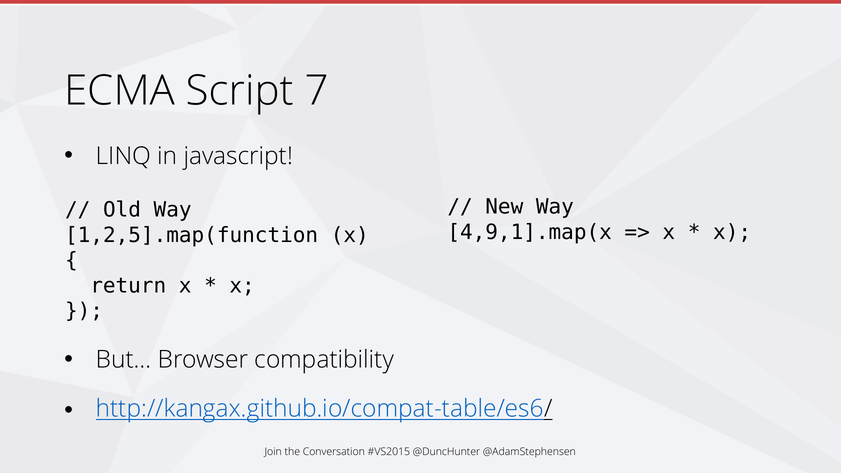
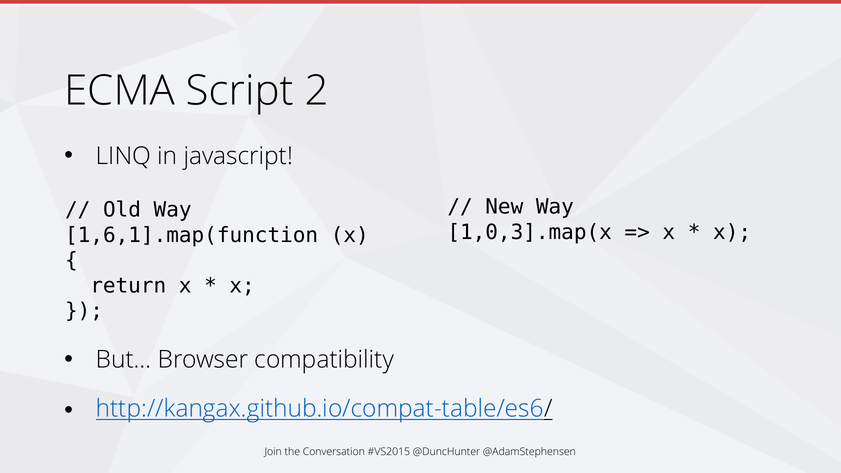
7: 7 -> 2 (317, 91)
4,9,1].map(x: 4,9,1].map(x -> 1,0,3].map(x (530, 232)
1,2,5].map(function: 1,2,5].map(function -> 1,6,1].map(function (192, 235)
